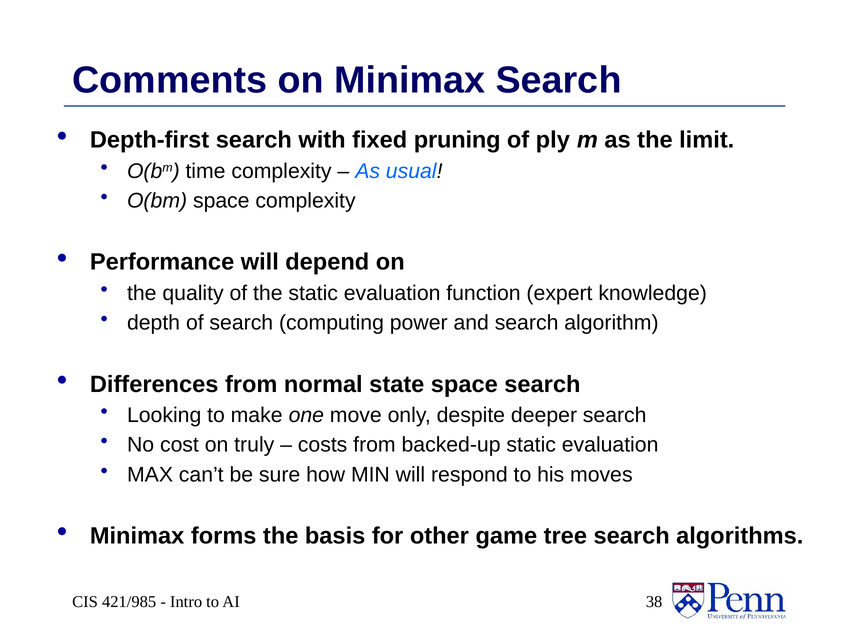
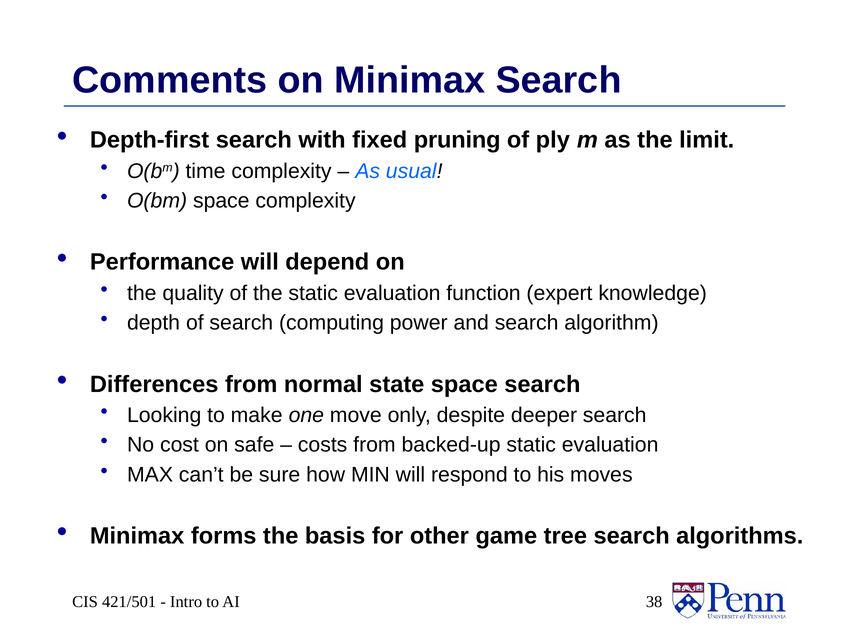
truly: truly -> safe (254, 445)
421/985: 421/985 -> 421/501 (129, 603)
